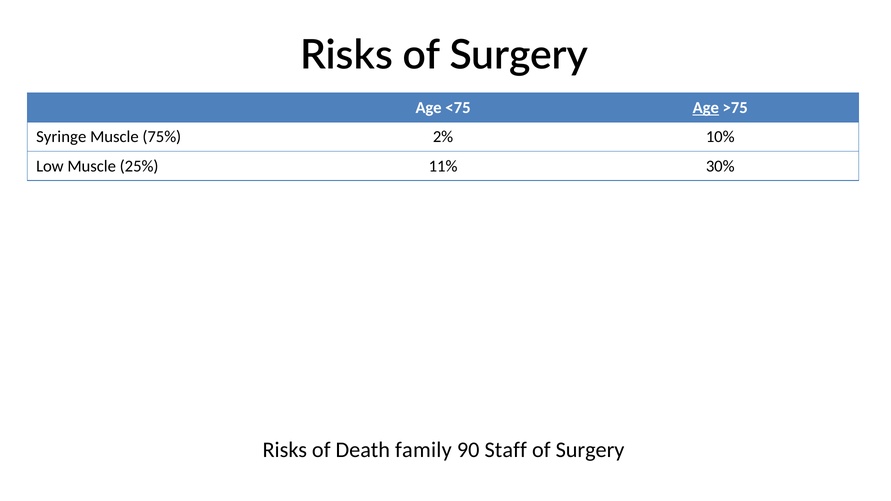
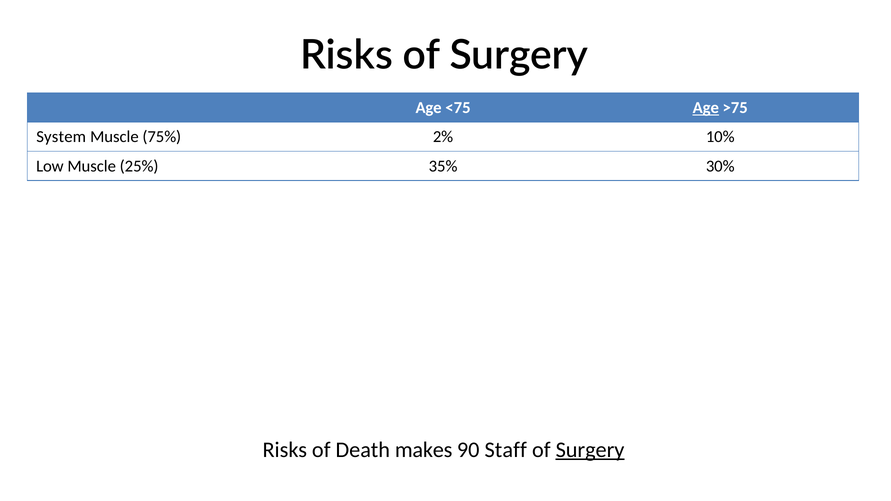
Syringe: Syringe -> System (61, 137)
11%: 11% -> 35% (443, 166)
family: family -> makes (424, 450)
Surgery underline: none -> present (590, 450)
